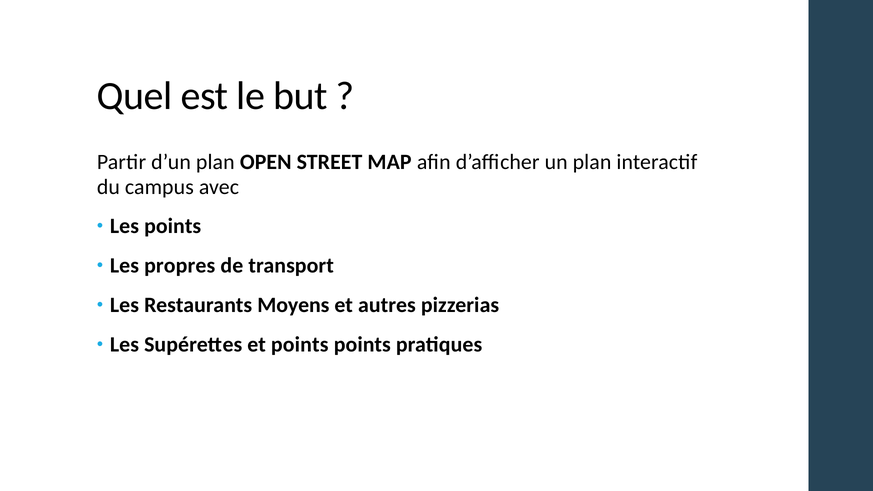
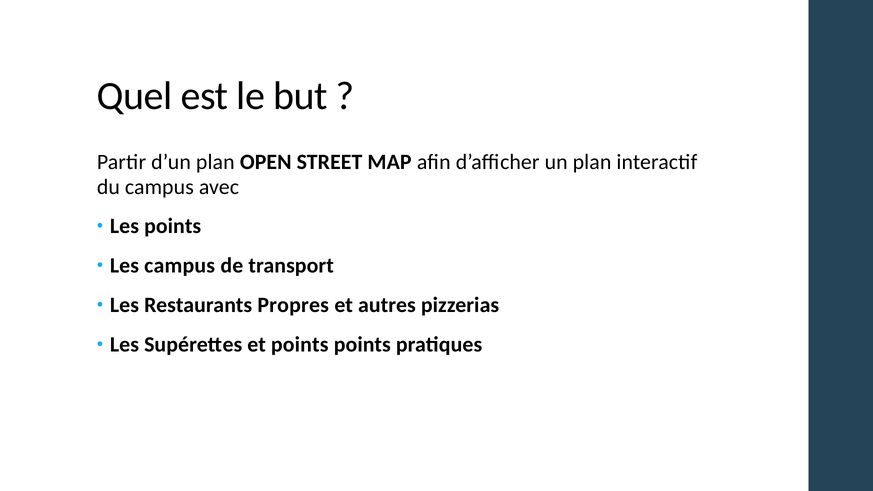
Les propres: propres -> campus (180, 266)
Moyens: Moyens -> Propres (293, 305)
